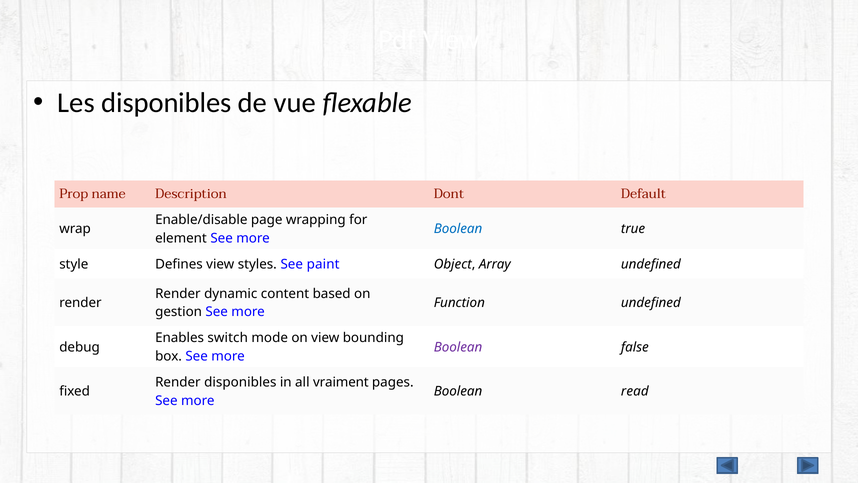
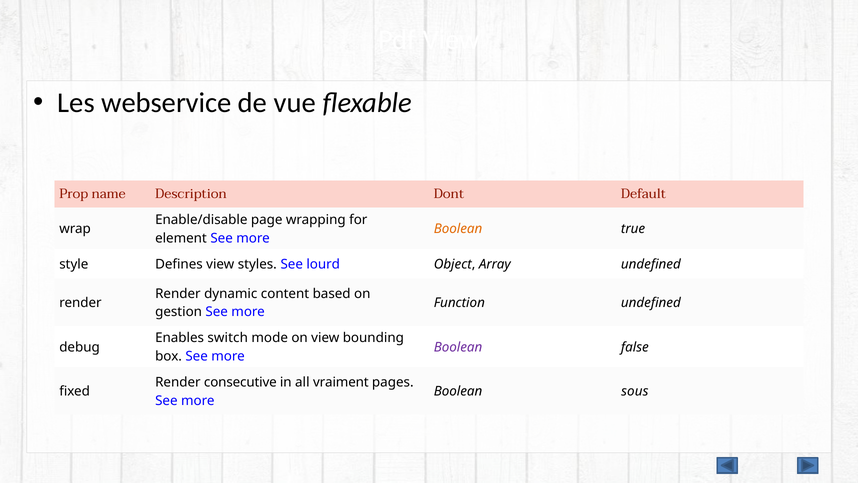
Les disponibles: disponibles -> webservice (166, 103)
Boolean colour: blue -> orange (458, 229)
paint: paint -> lourd (323, 264)
Render disponibles: disponibles -> consecutive (240, 382)
read: read -> sous (635, 391)
